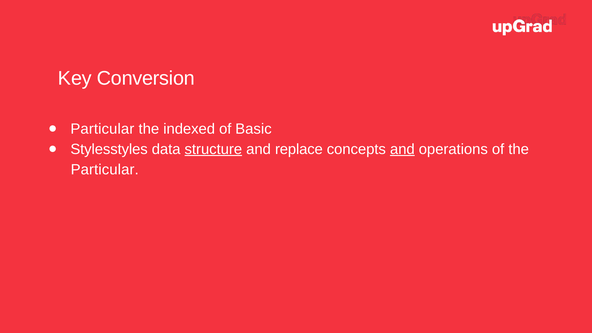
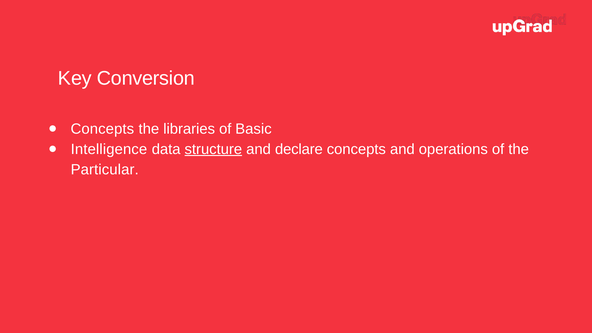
Particular: Particular -> Concepts (102, 129)
indexed: indexed -> libraries (189, 129)
Stylesstyles: Stylesstyles -> Intelligence (109, 149)
replace: replace -> declare (299, 149)
and underline: present -> none (402, 149)
